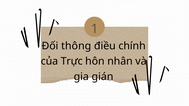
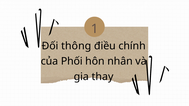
Trực: Trực -> Phối (72, 61)
gián: gián -> thay (103, 77)
